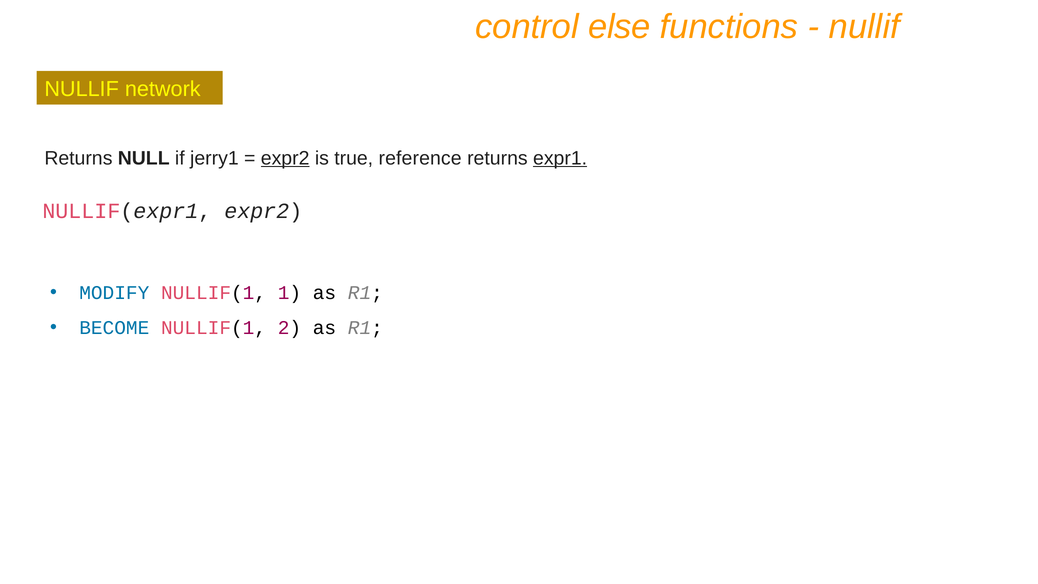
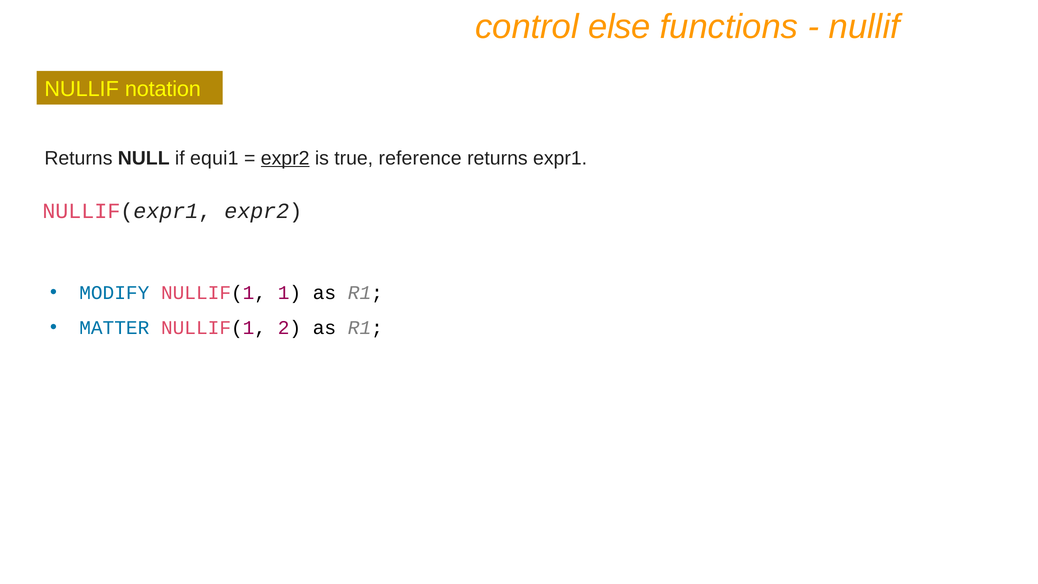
network: network -> notation (163, 89)
jerry1: jerry1 -> equi1 (214, 158)
expr1 underline: present -> none (560, 158)
BECOME: BECOME -> MATTER (114, 328)
